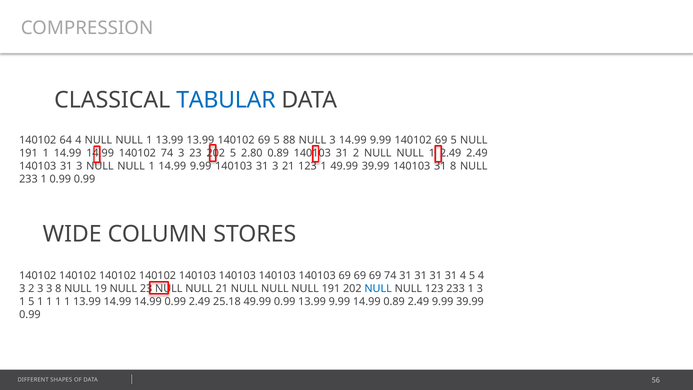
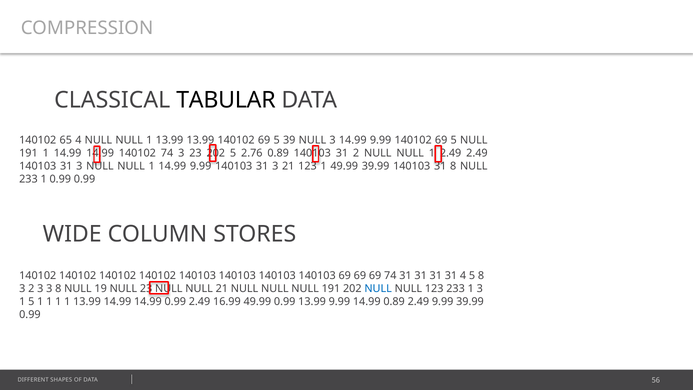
TABULAR colour: blue -> black (226, 100)
64: 64 -> 65 (66, 140)
88: 88 -> 39 (289, 140)
2.80: 2.80 -> 2.76 (252, 153)
5 4: 4 -> 8 (481, 276)
25.18: 25.18 -> 16.99 (227, 302)
